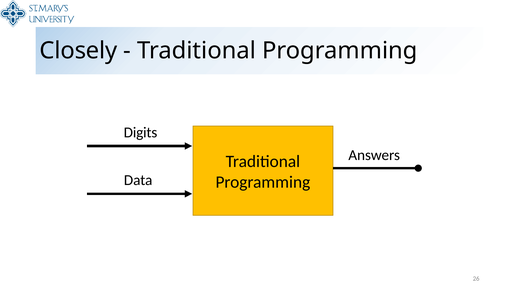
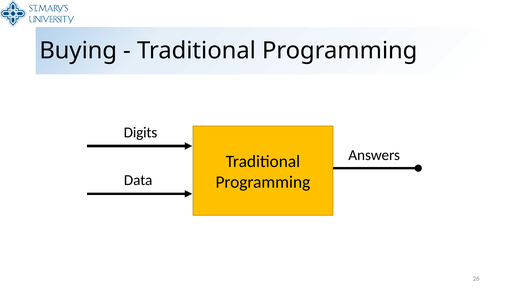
Closely: Closely -> Buying (78, 51)
